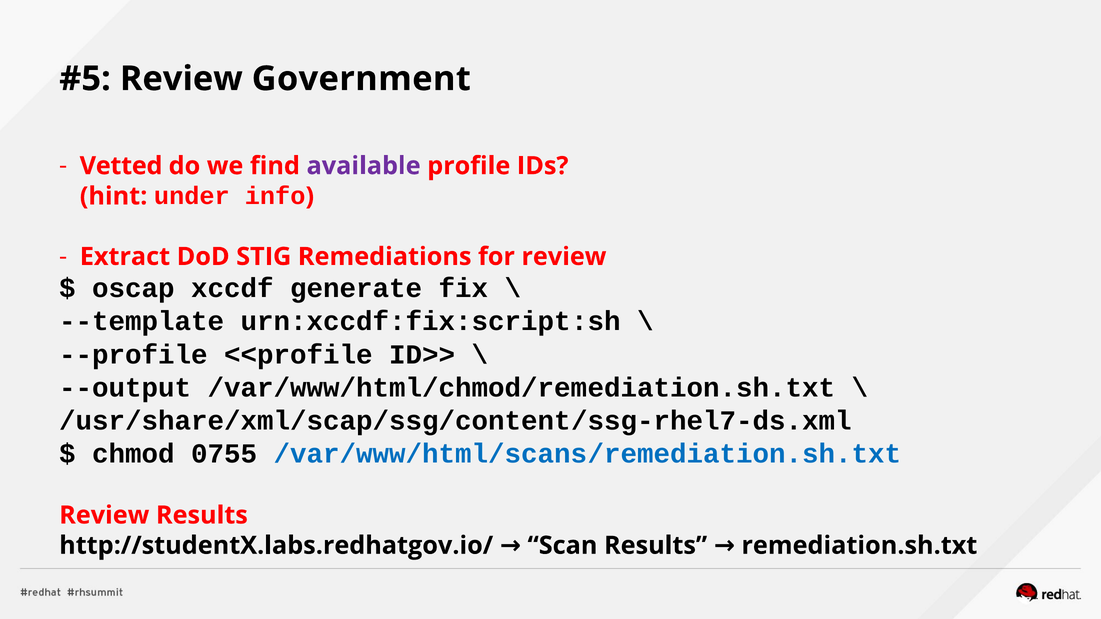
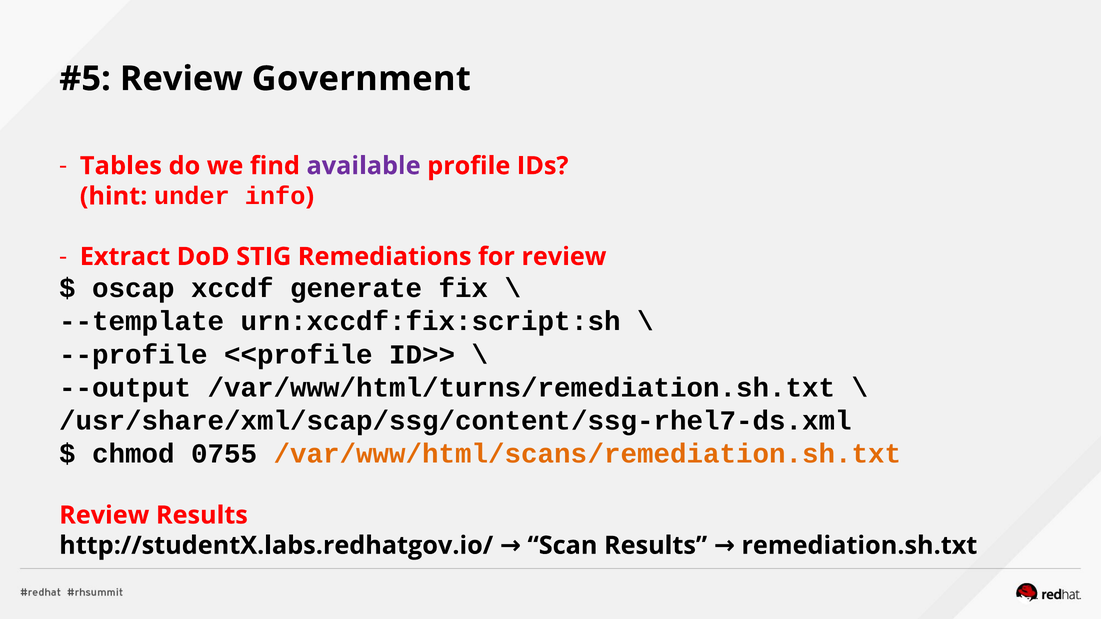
Vetted: Vetted -> Tables (121, 166)
/var/www/html/chmod/remediation.sh.txt: /var/www/html/chmod/remediation.sh.txt -> /var/www/html/turns/remediation.sh.txt (521, 388)
/var/www/html/scans/remediation.sh.txt colour: blue -> orange (588, 454)
